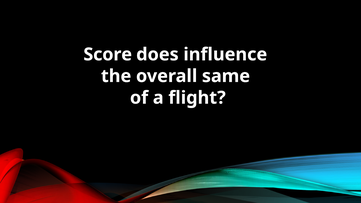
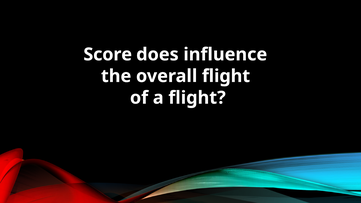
overall same: same -> flight (226, 76)
